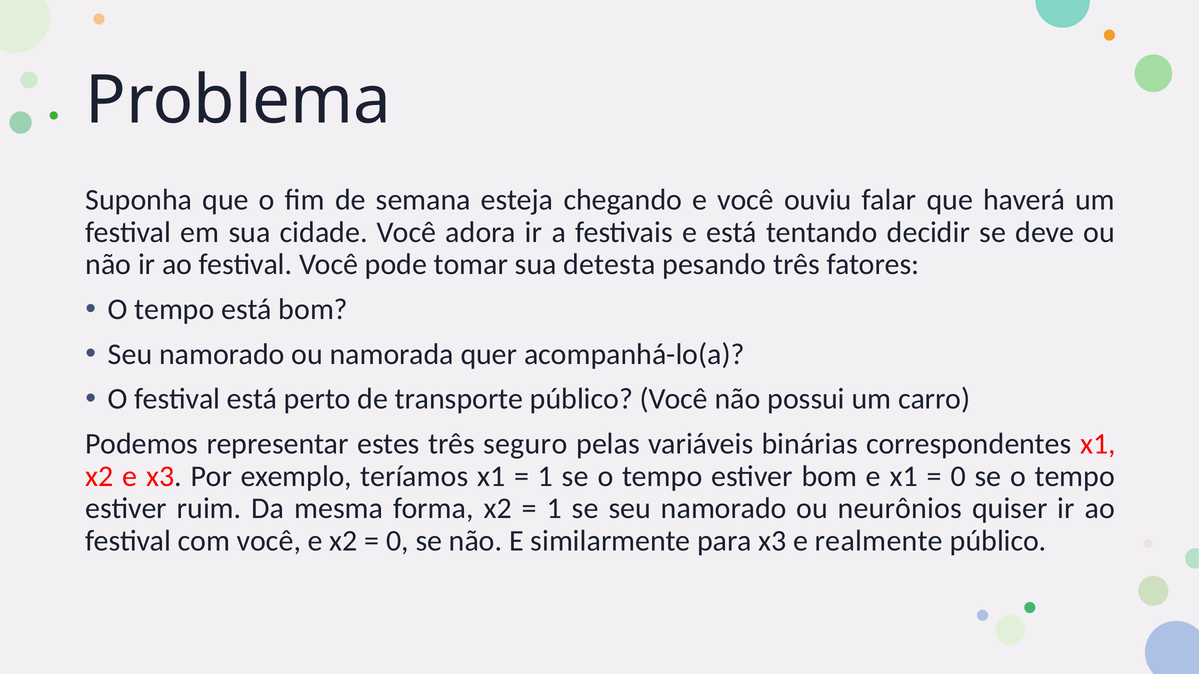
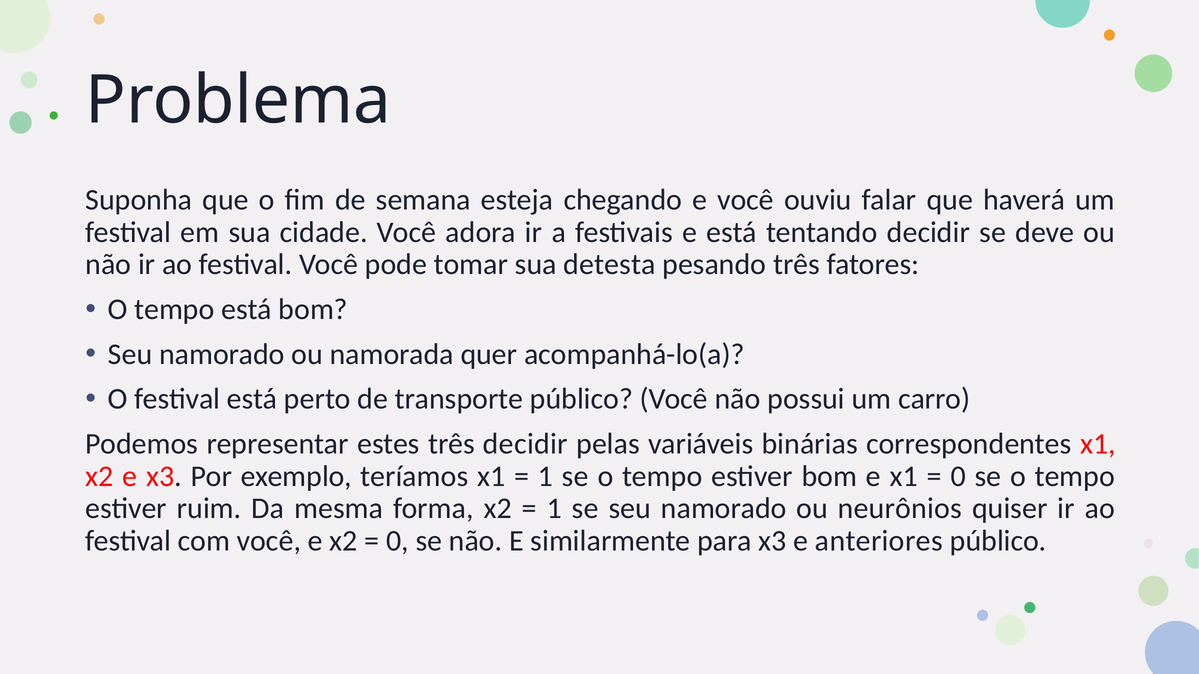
três seguro: seguro -> decidir (525, 444)
realmente: realmente -> anteriores (879, 541)
